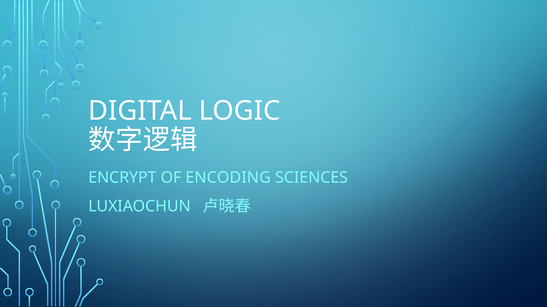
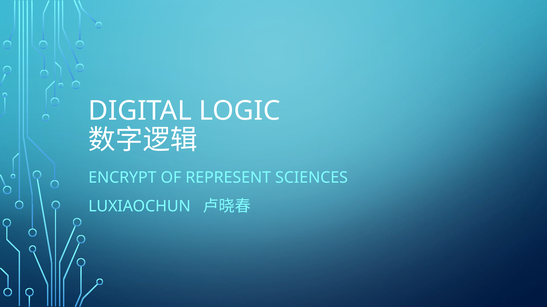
ENCODING: ENCODING -> REPRESENT (228, 178)
